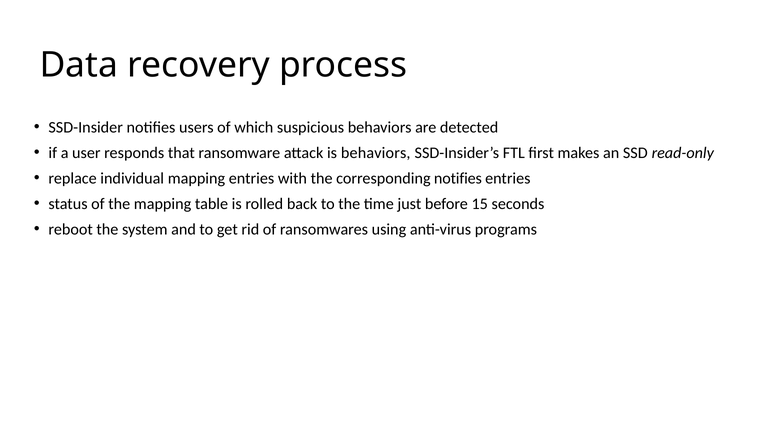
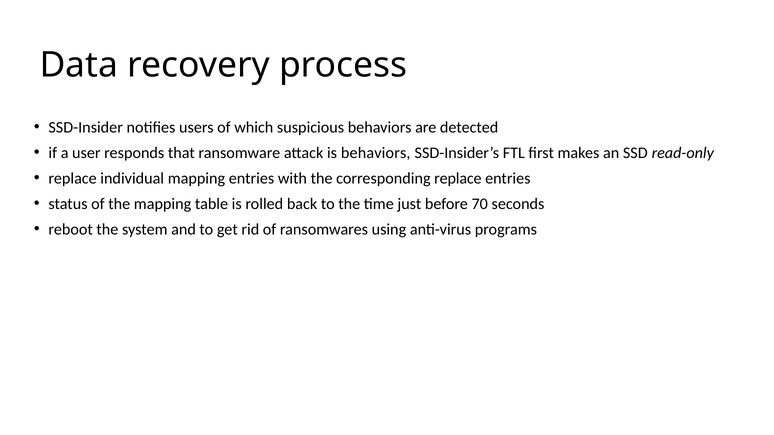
corresponding notifies: notifies -> replace (458, 178)
15: 15 -> 70 (480, 204)
